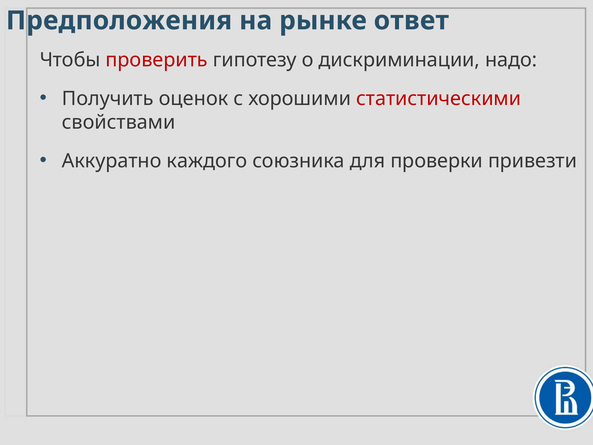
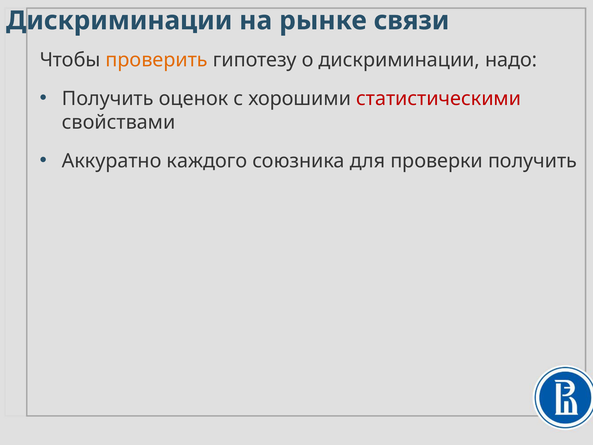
Предположения: Предположения -> Дискриминации (119, 21)
ответ: ответ -> связи (412, 21)
проверить colour: red -> orange (157, 60)
проверки привезти: привезти -> получить (533, 161)
